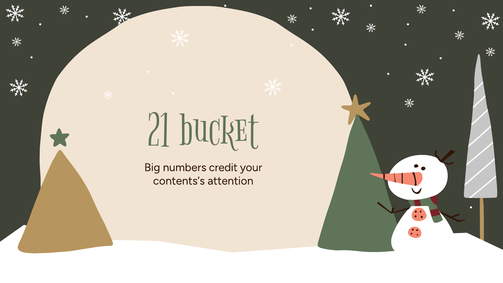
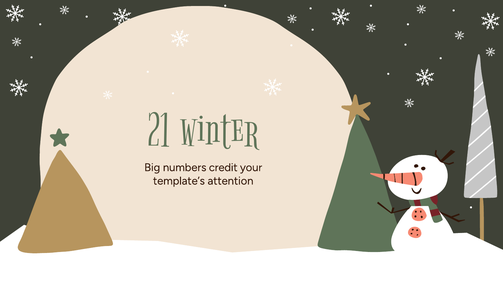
bucket: bucket -> winter (219, 131)
contents’s: contents’s -> template’s (179, 181)
